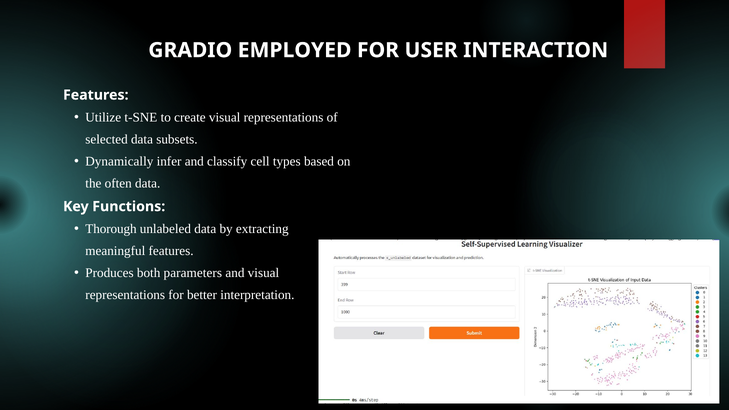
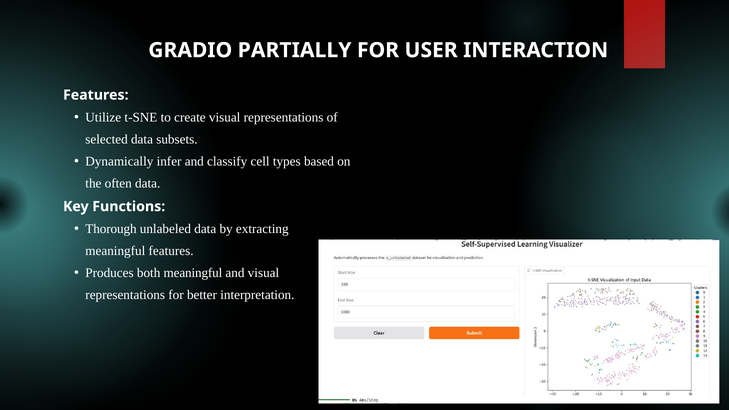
EMPLOYED: EMPLOYED -> PARTIALLY (295, 50)
both parameters: parameters -> meaningful (193, 273)
